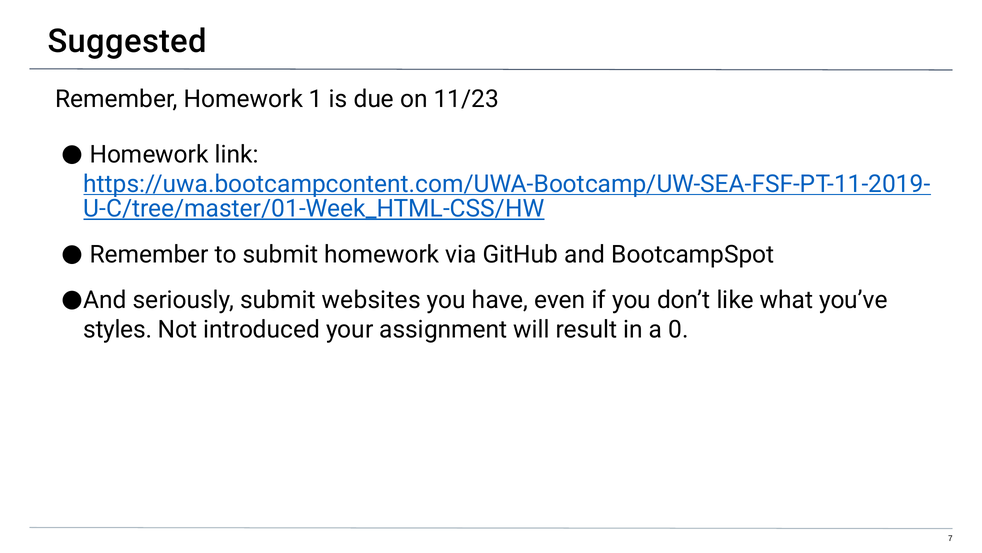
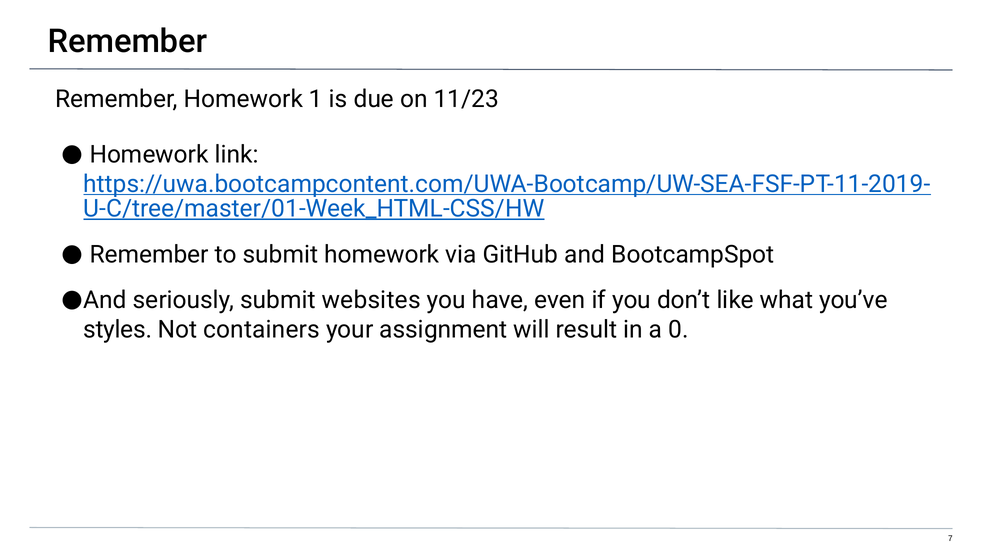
Suggested: Suggested -> Remember (128, 42)
introduced: introduced -> containers (262, 329)
